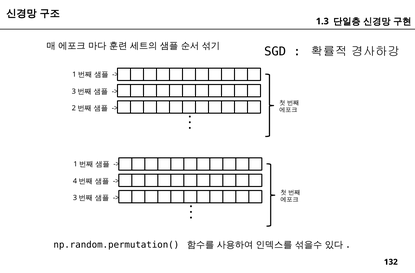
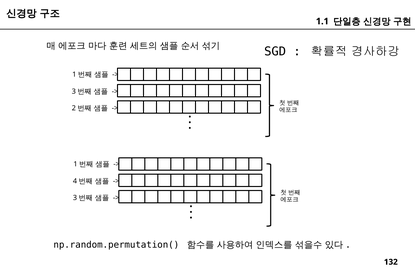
1.3: 1.3 -> 1.1 (322, 21)
